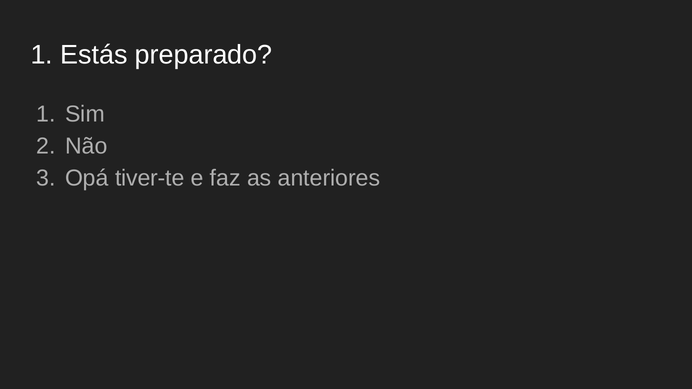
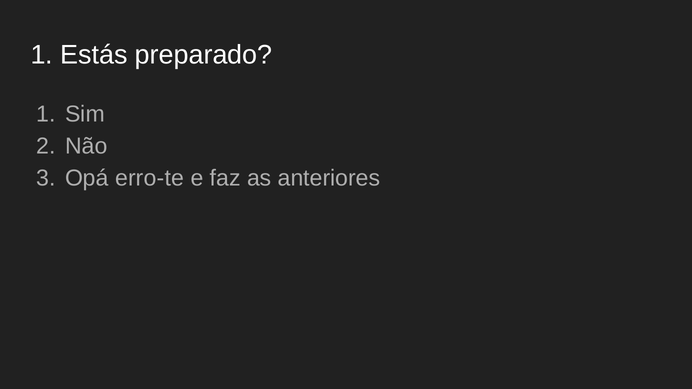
tiver-te: tiver-te -> erro-te (150, 178)
